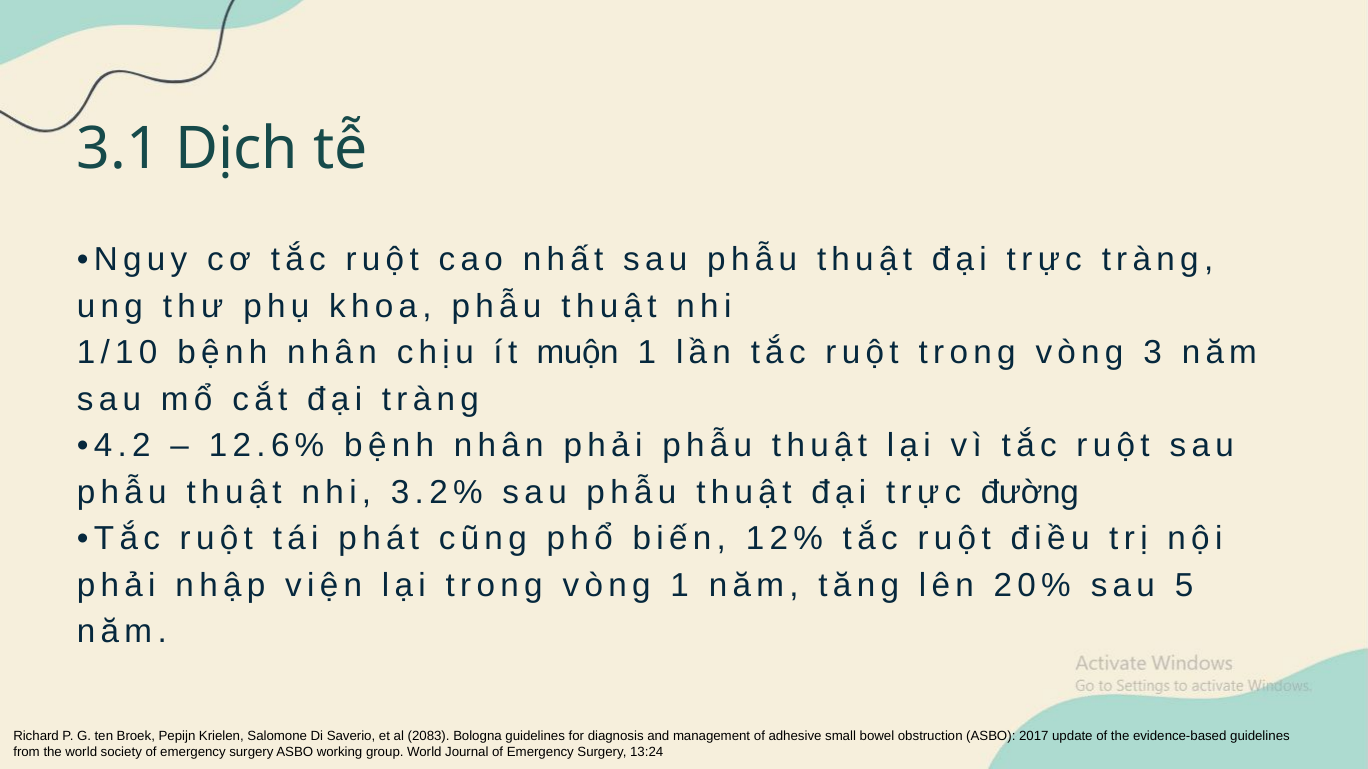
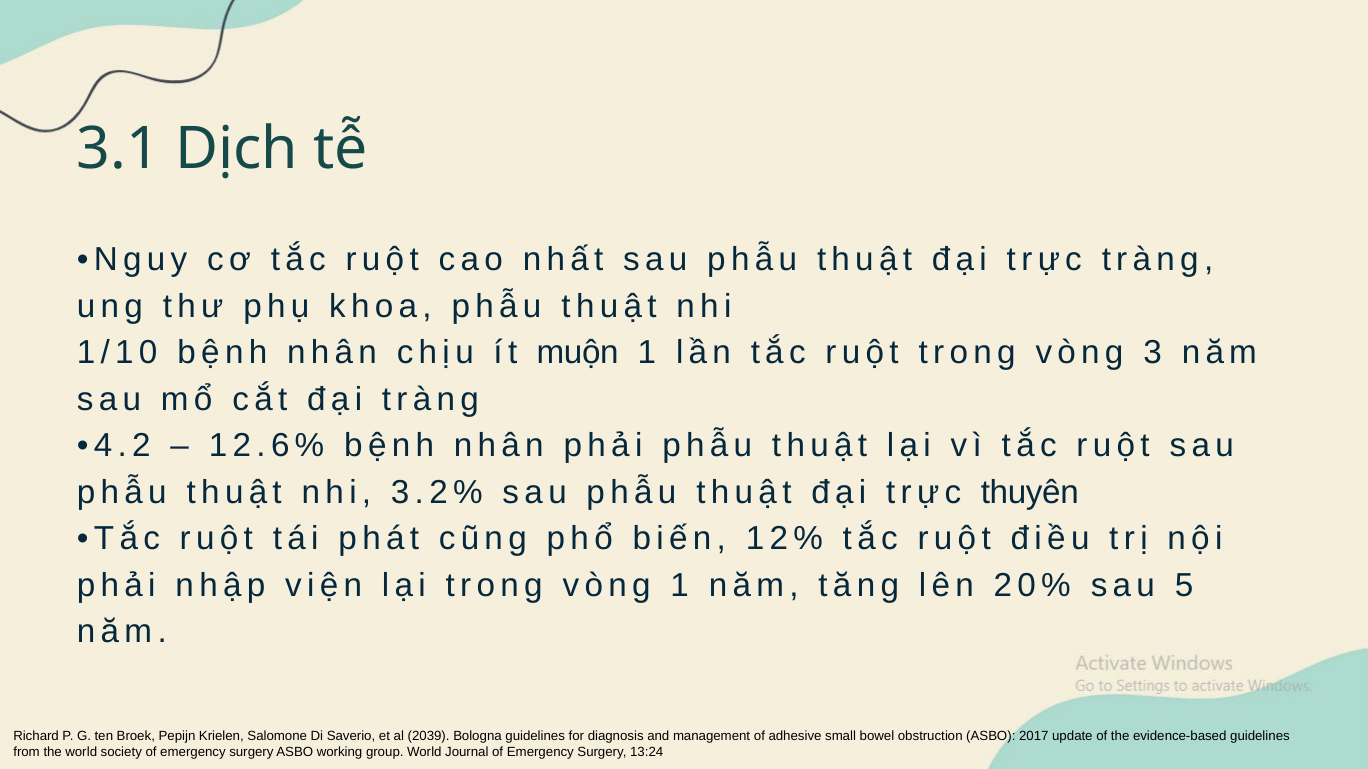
đường: đường -> thuyên (1030, 493)
2083: 2083 -> 2039 (429, 737)
